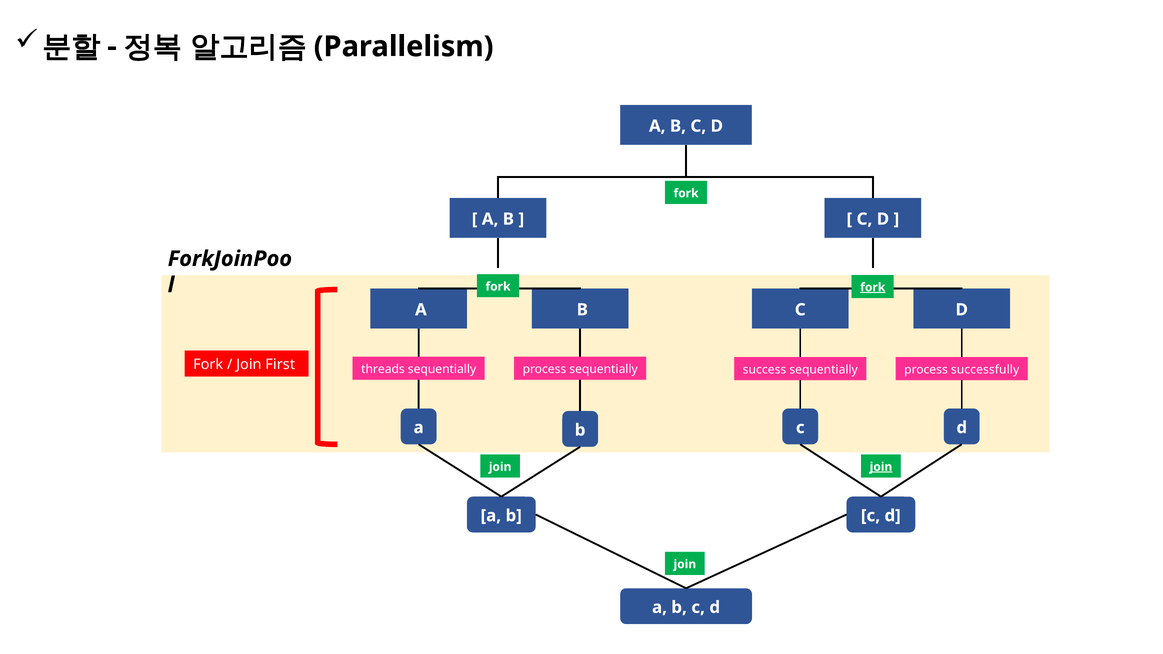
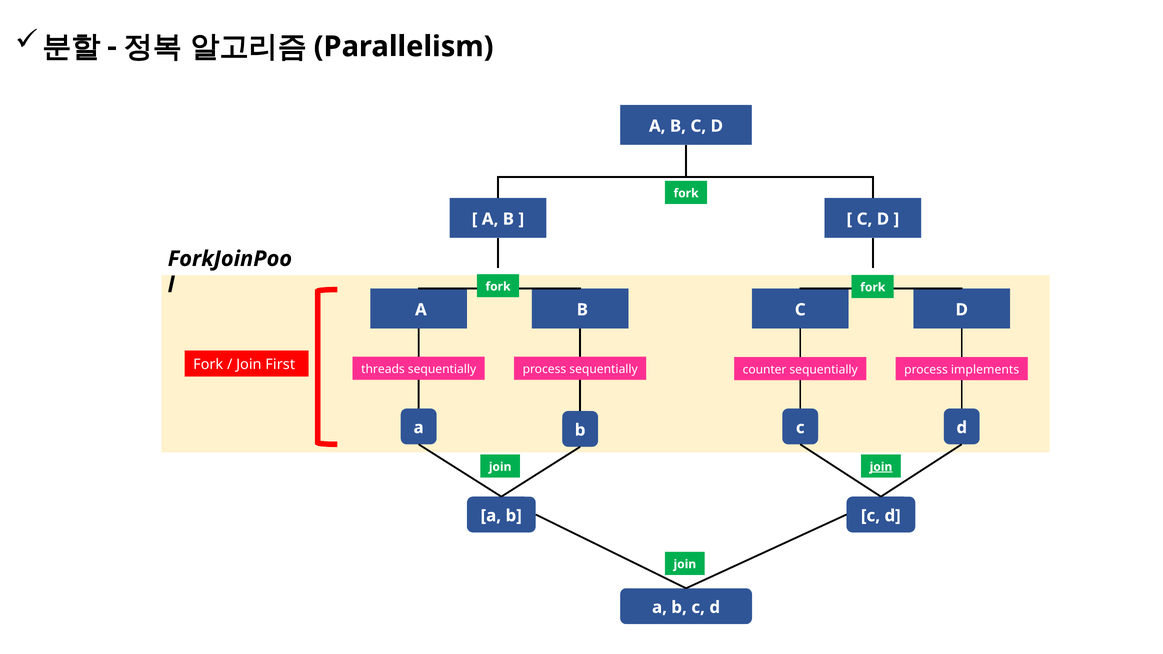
fork underline: present -> none (873, 287)
success: success -> counter (765, 370)
successfully: successfully -> implements (985, 370)
